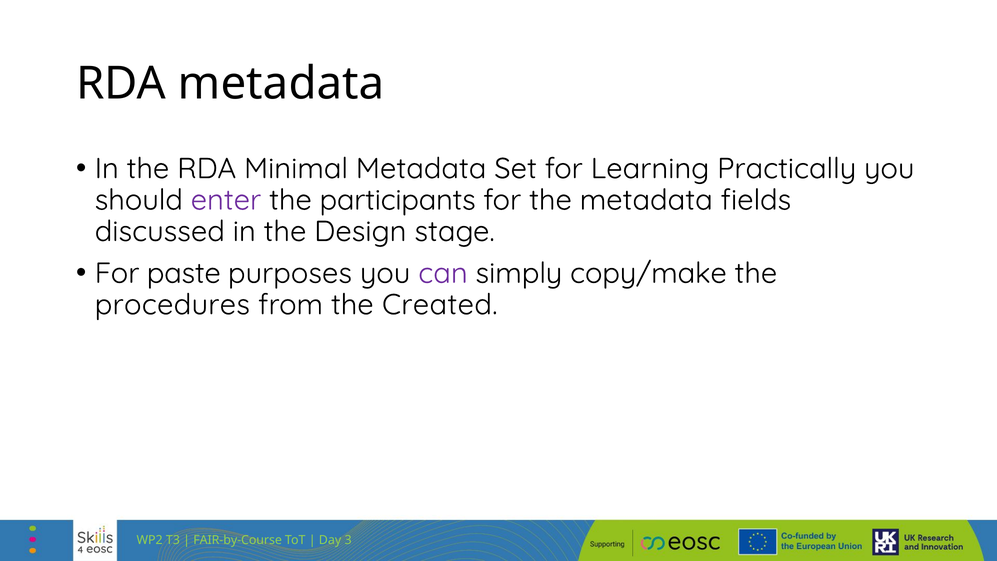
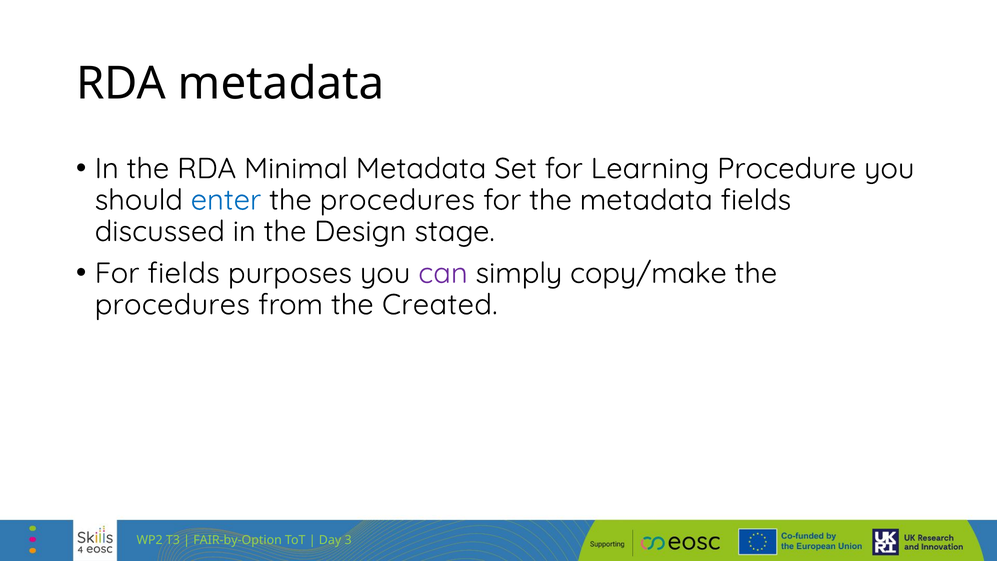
Practically: Practically -> Procedure (787, 169)
enter colour: purple -> blue (226, 200)
participants: participants -> procedures (397, 200)
For paste: paste -> fields (184, 273)
FAIR-by-Course: FAIR-by-Course -> FAIR-by-Option (238, 540)
